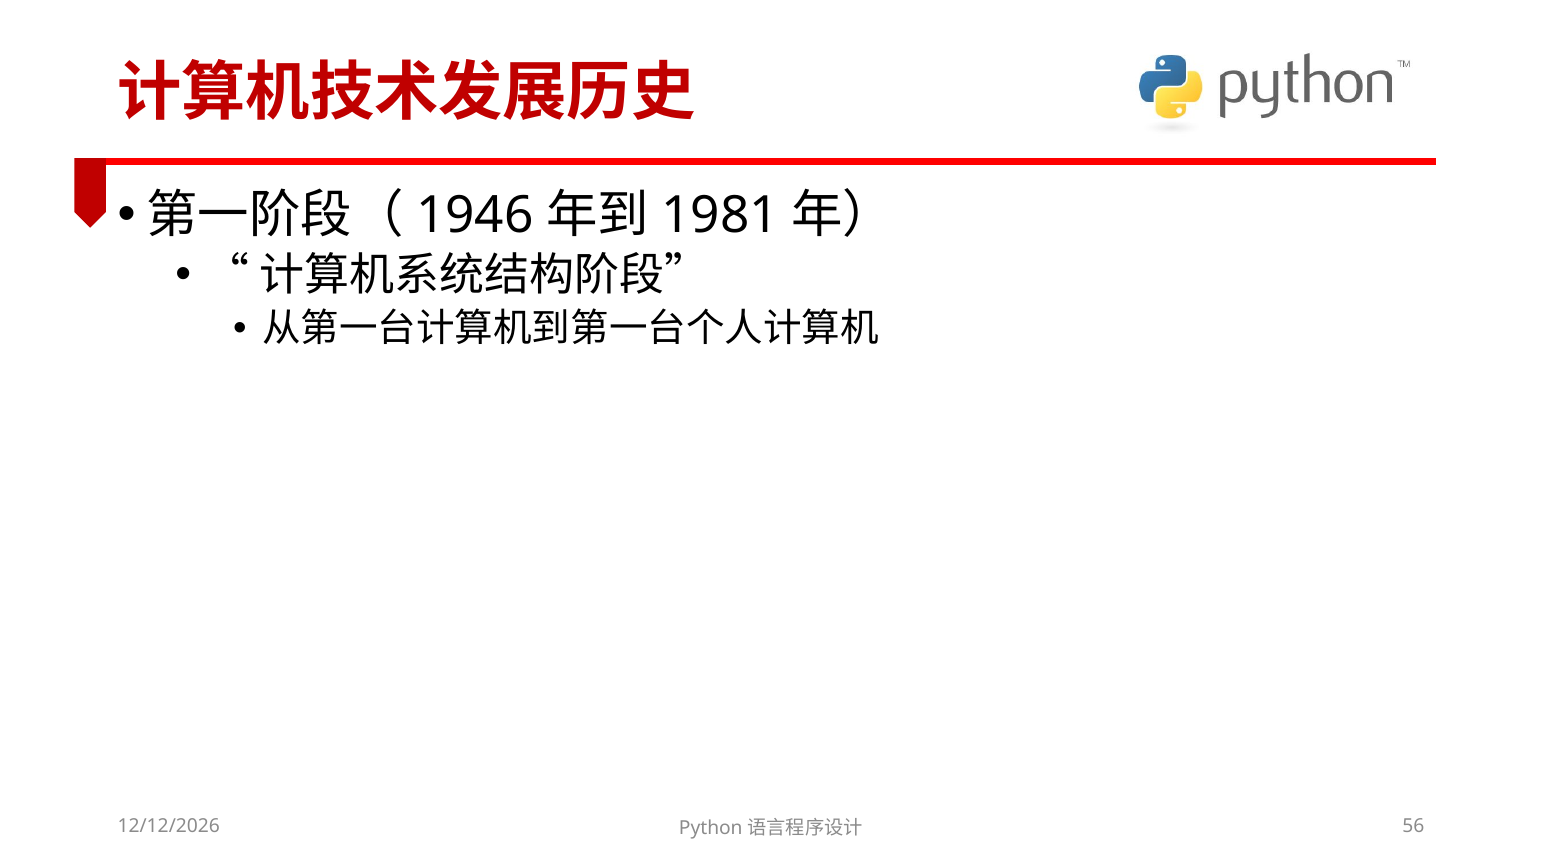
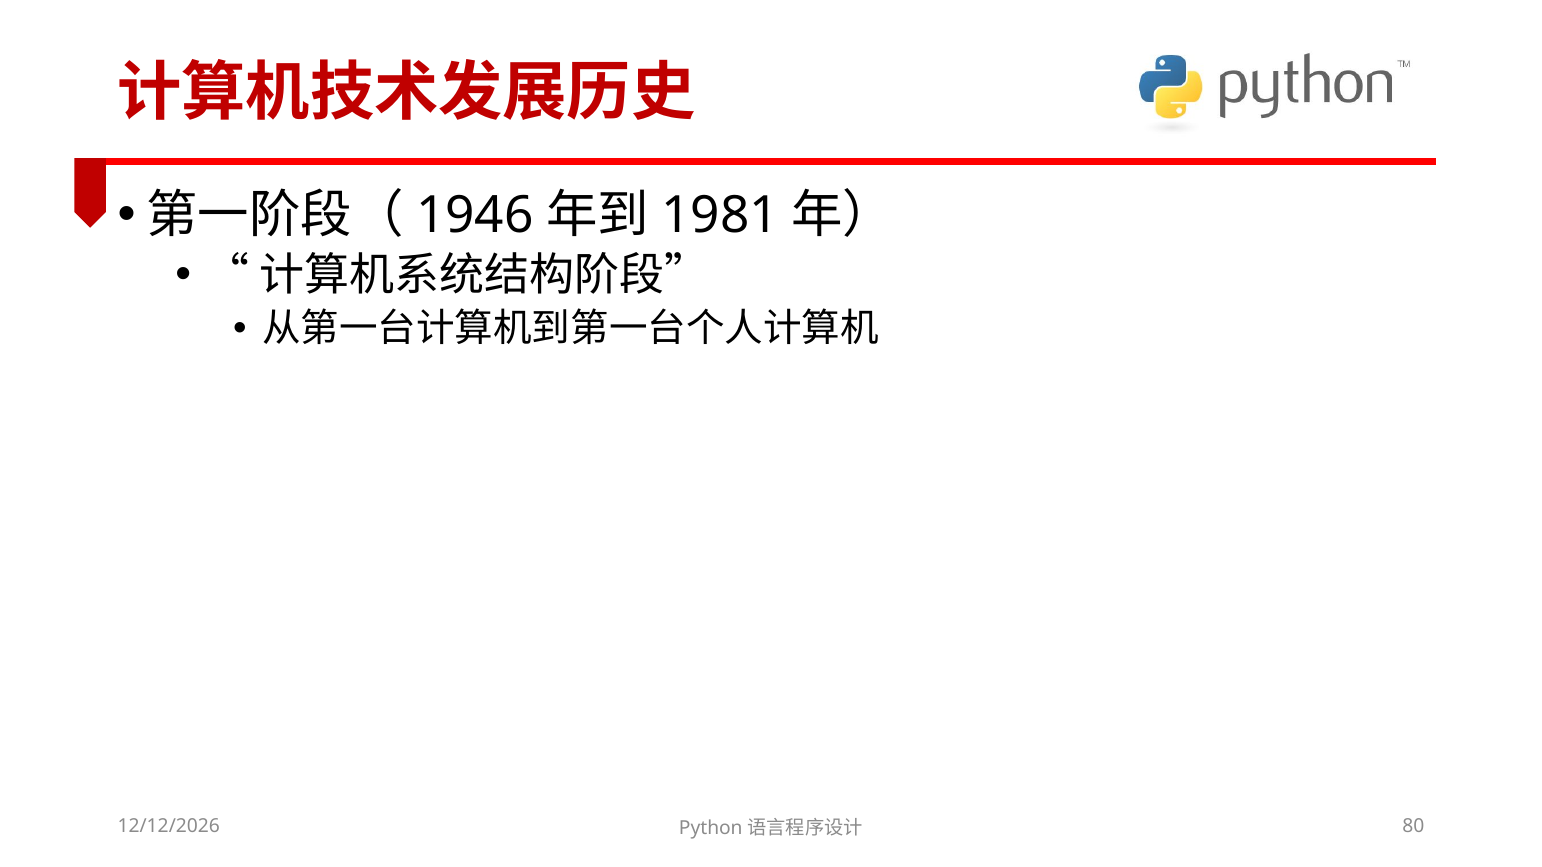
56: 56 -> 80 (1413, 827)
